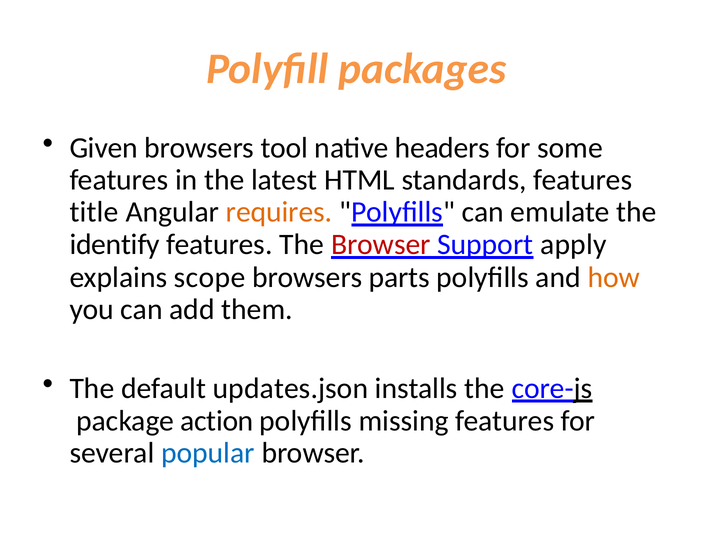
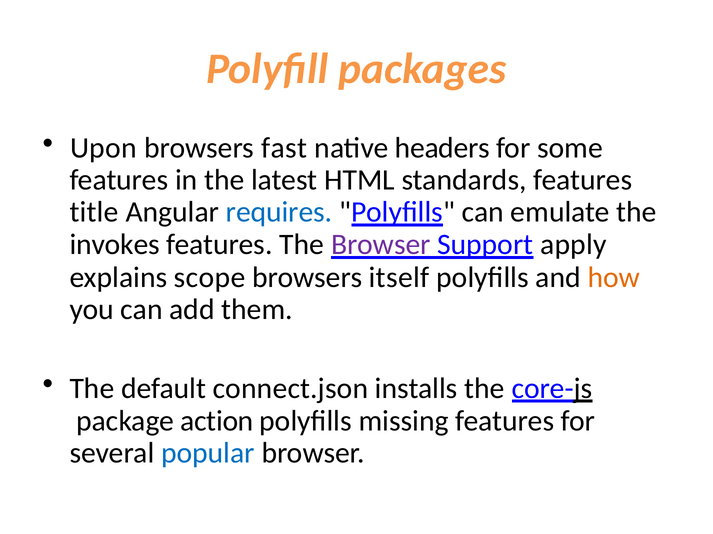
Given: Given -> Upon (103, 148)
tool: tool -> fast (284, 148)
requires colour: orange -> blue (279, 212)
identify: identify -> invokes (115, 245)
Browser colour: red -> purple (381, 245)
parts: parts -> itself (399, 278)
updates.json: updates.json -> connect.json (290, 389)
